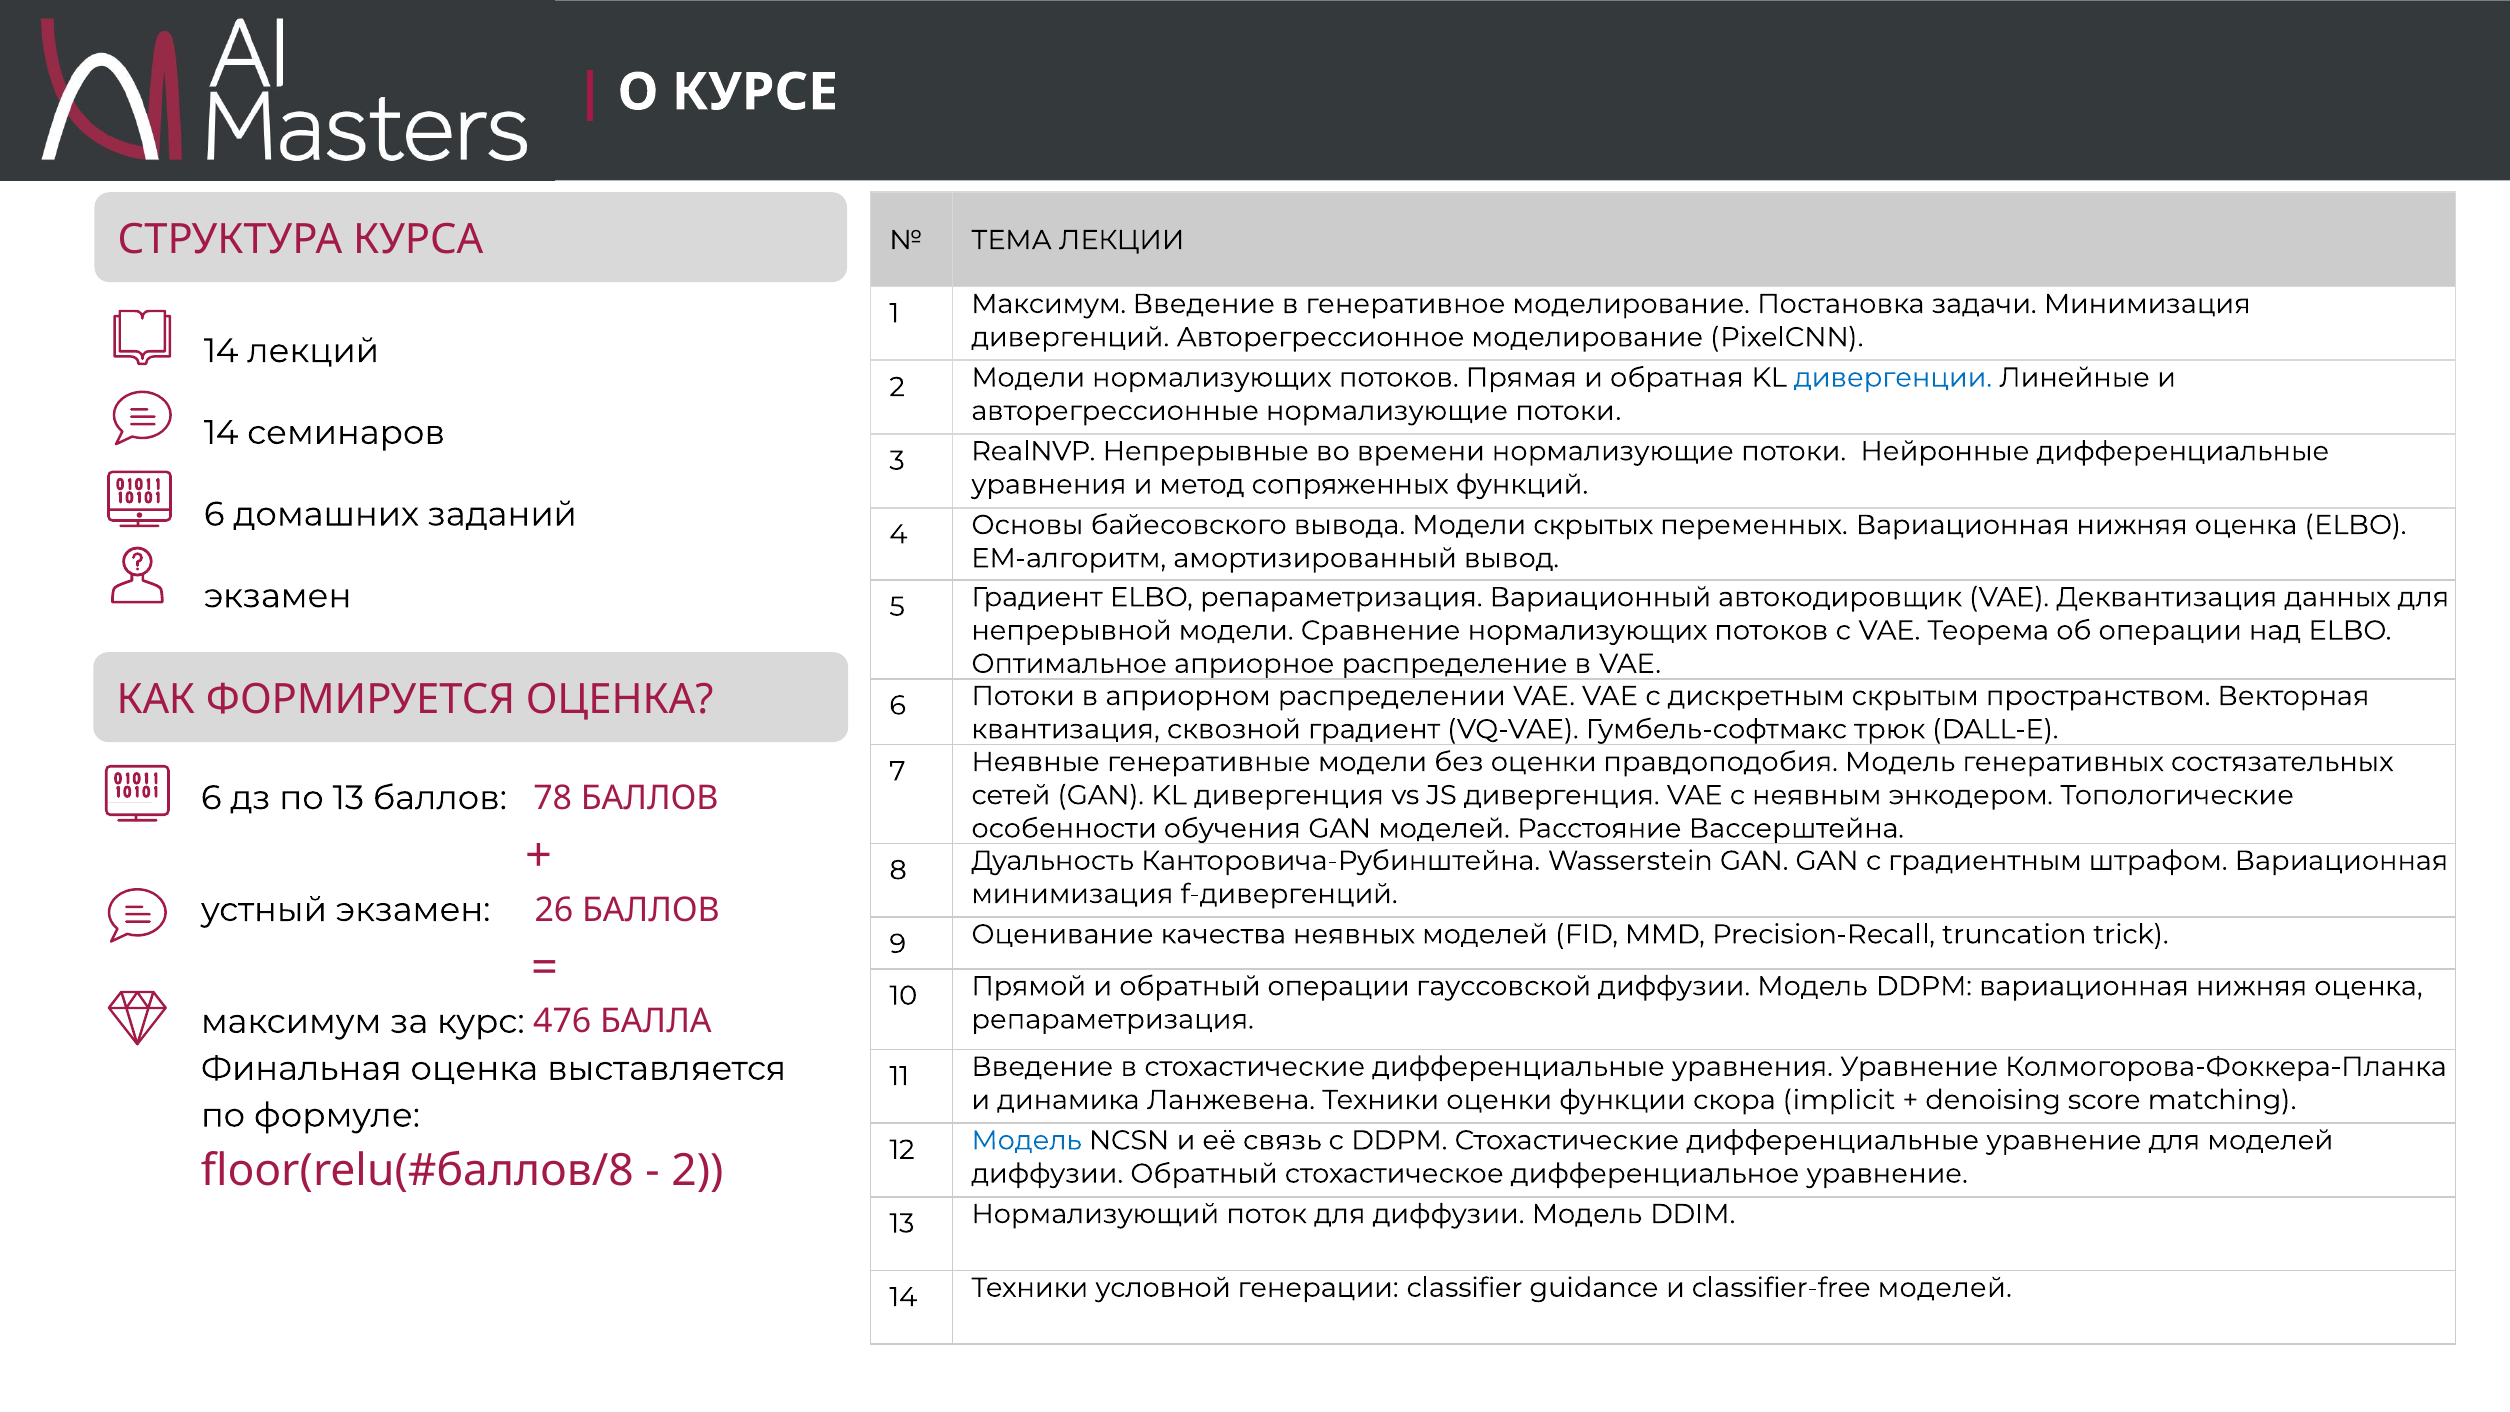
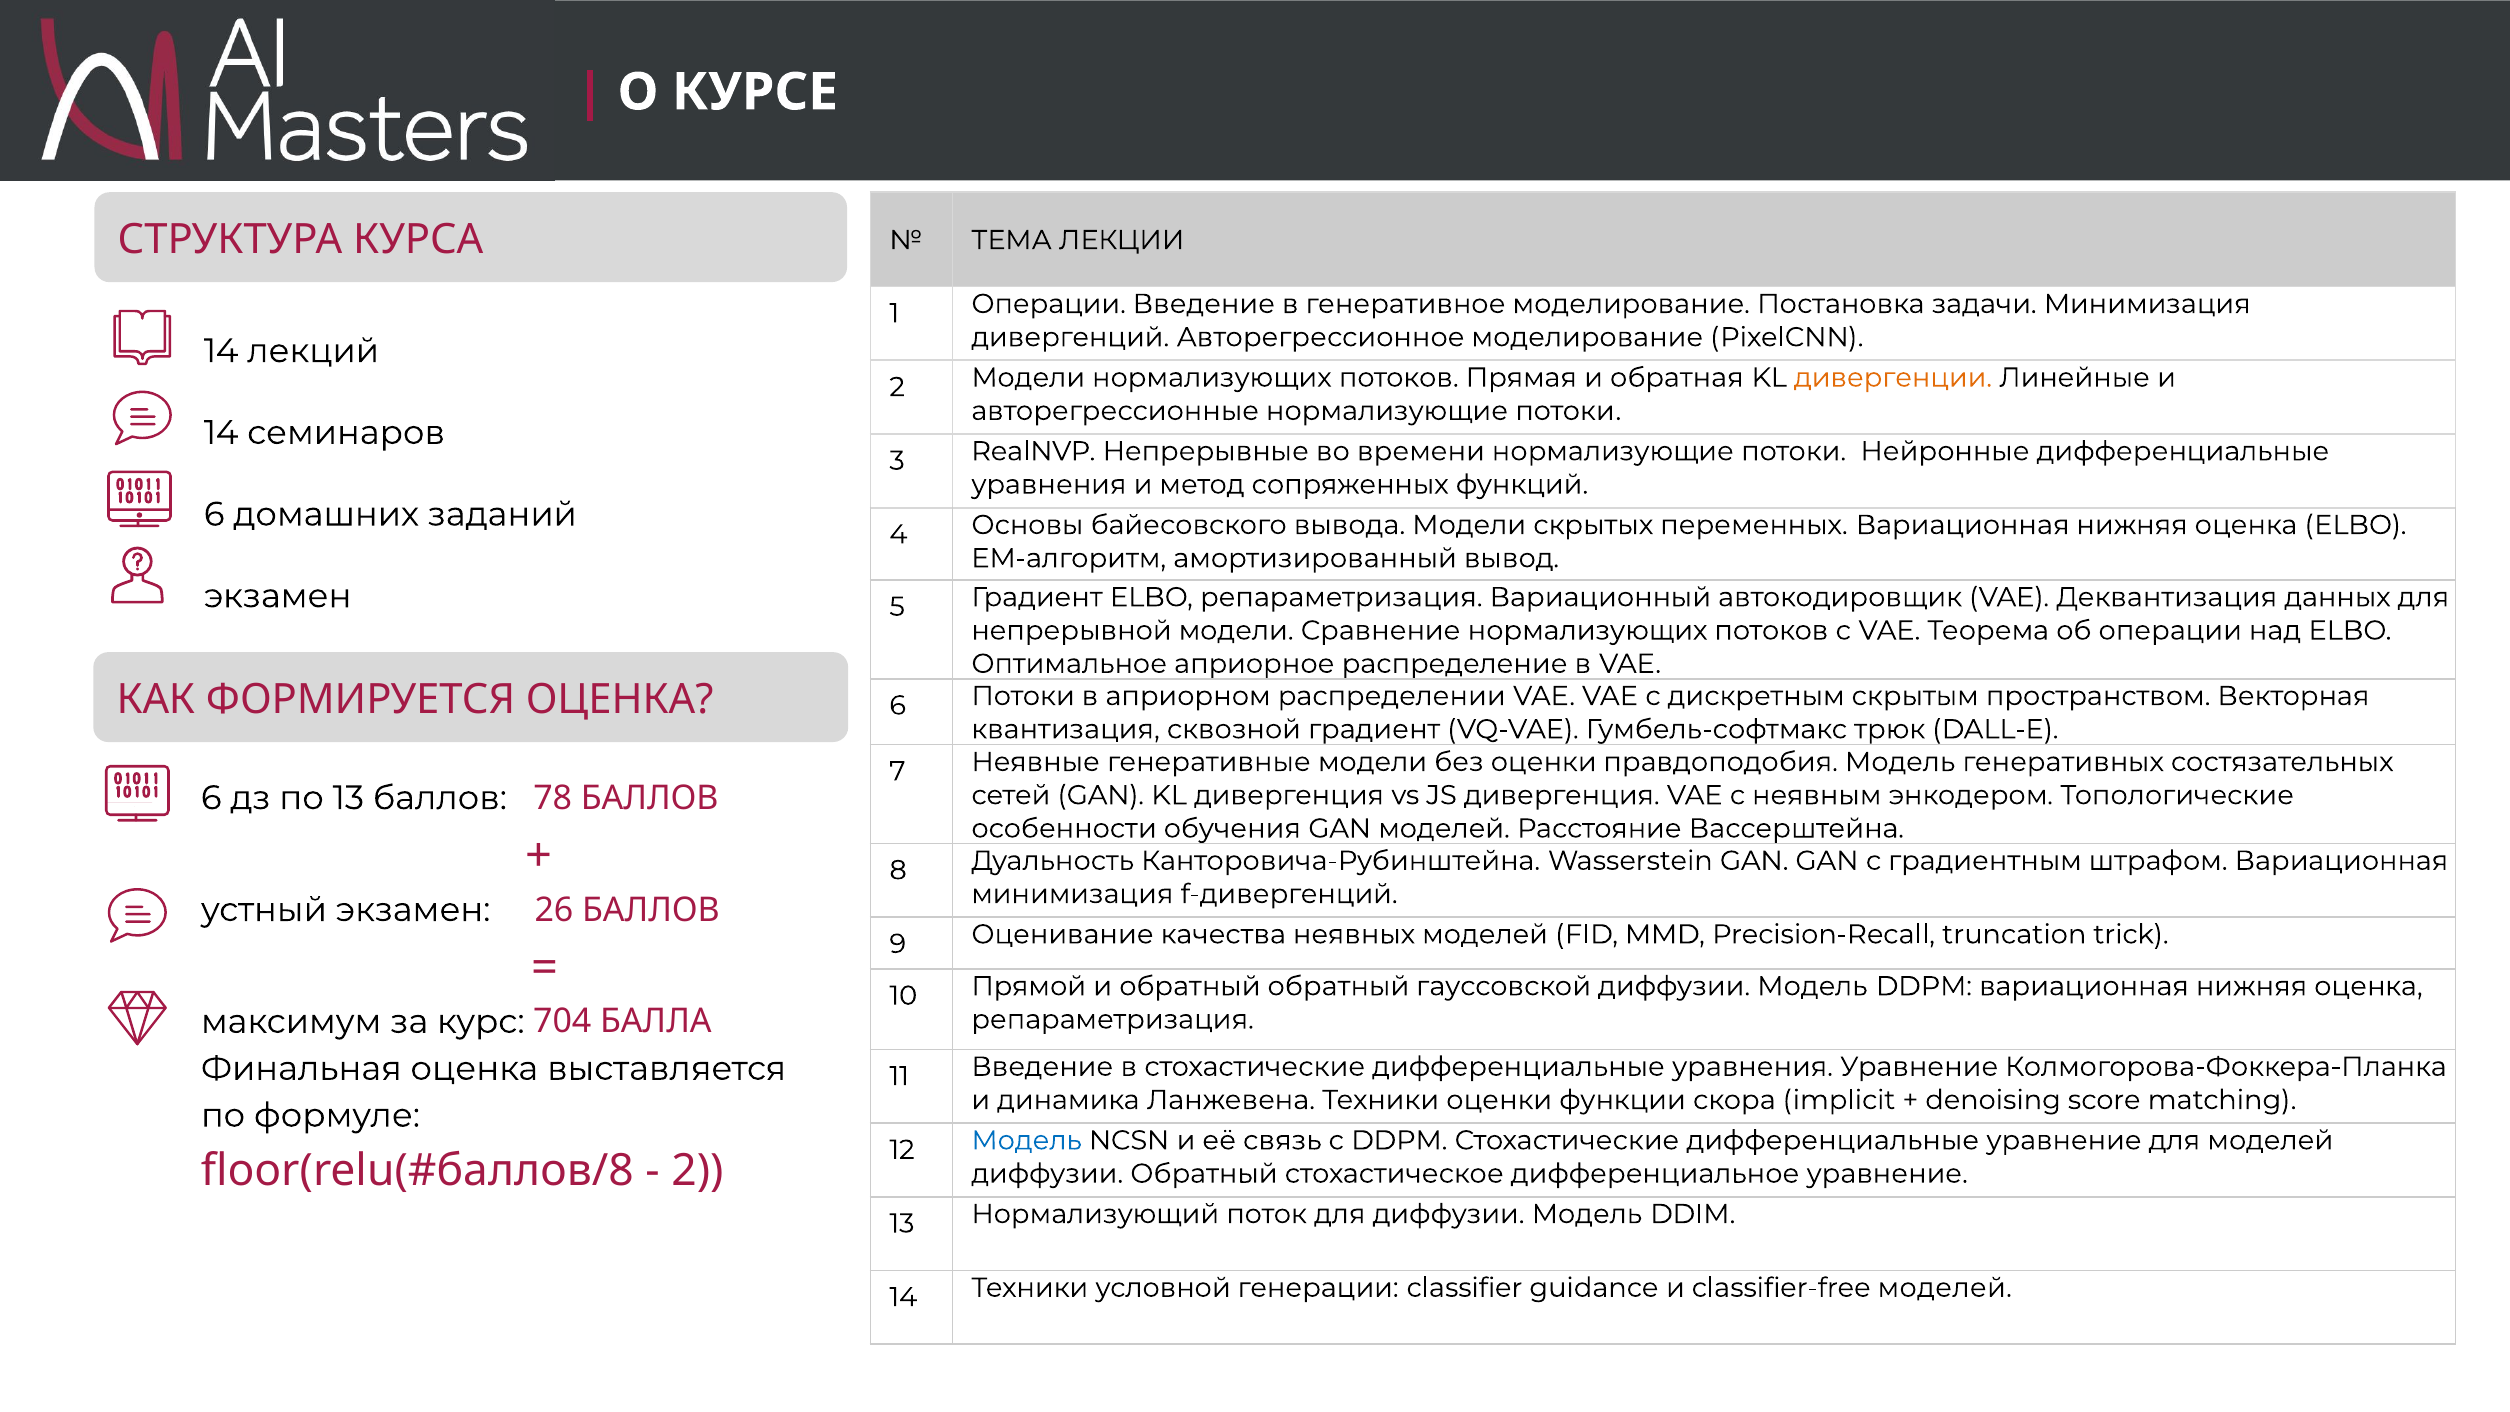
1 Максимум: Максимум -> Операции (1049, 304)
дивергенции colour: blue -> orange (1893, 378)
обратный операции: операции -> обратный (1338, 986)
476: 476 -> 704 (562, 1022)
